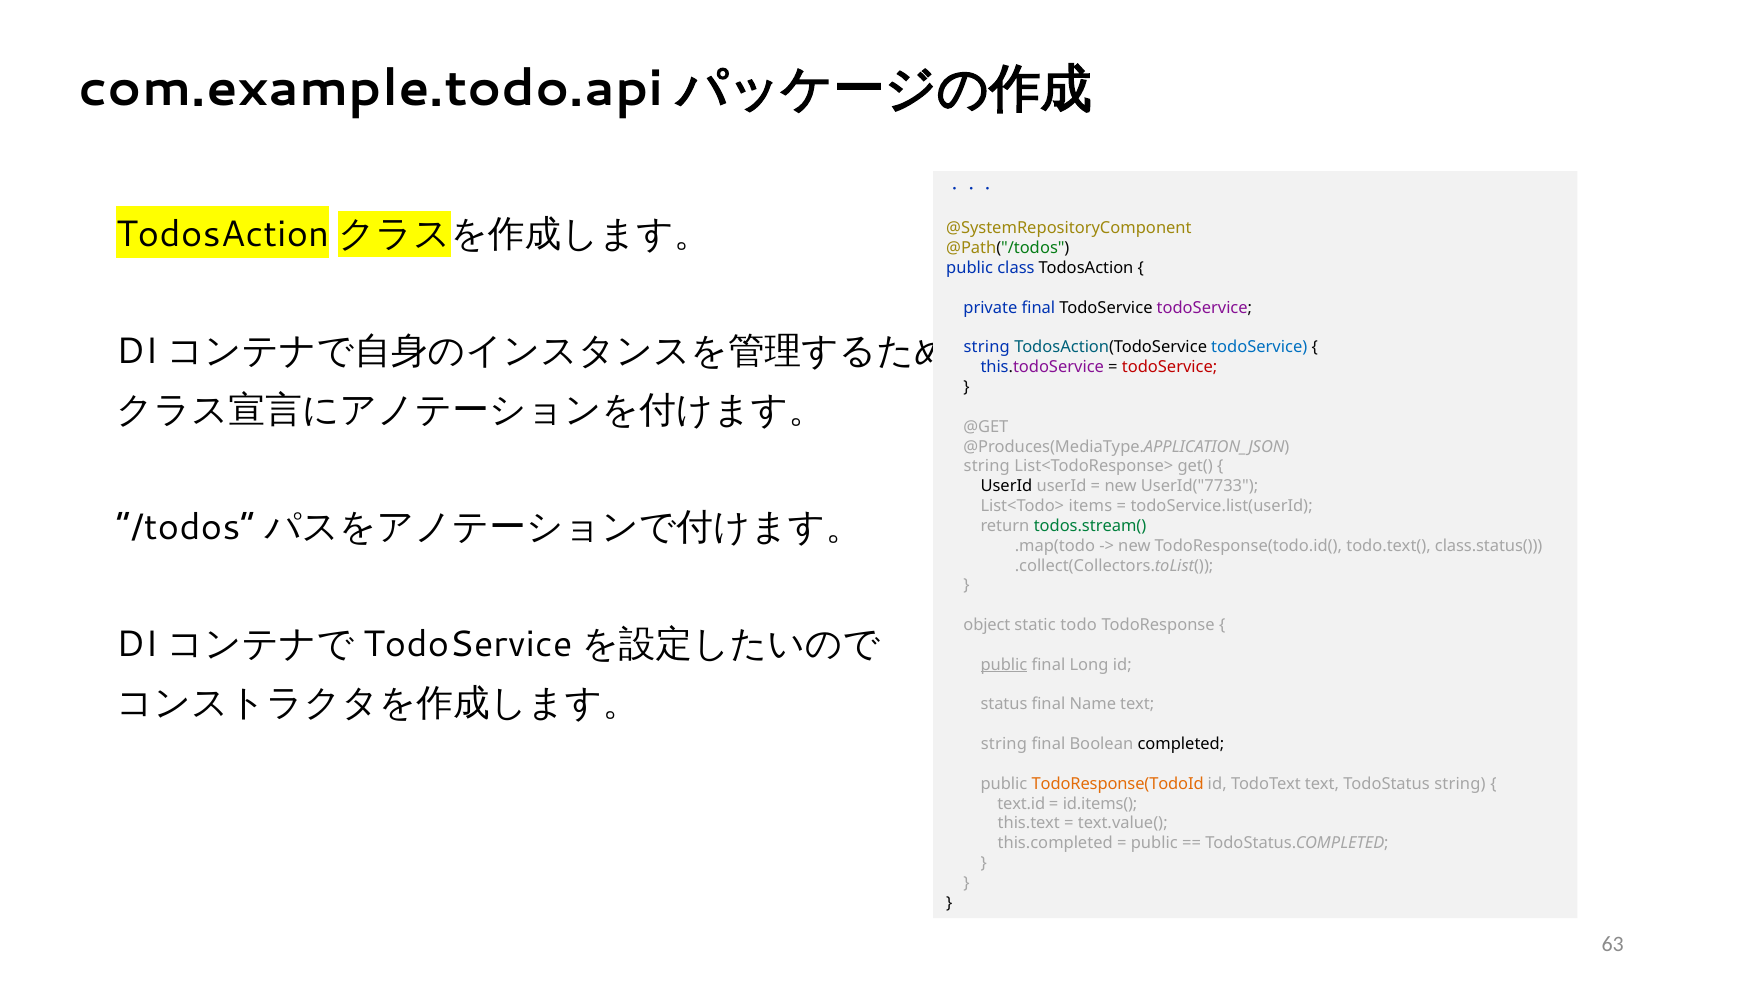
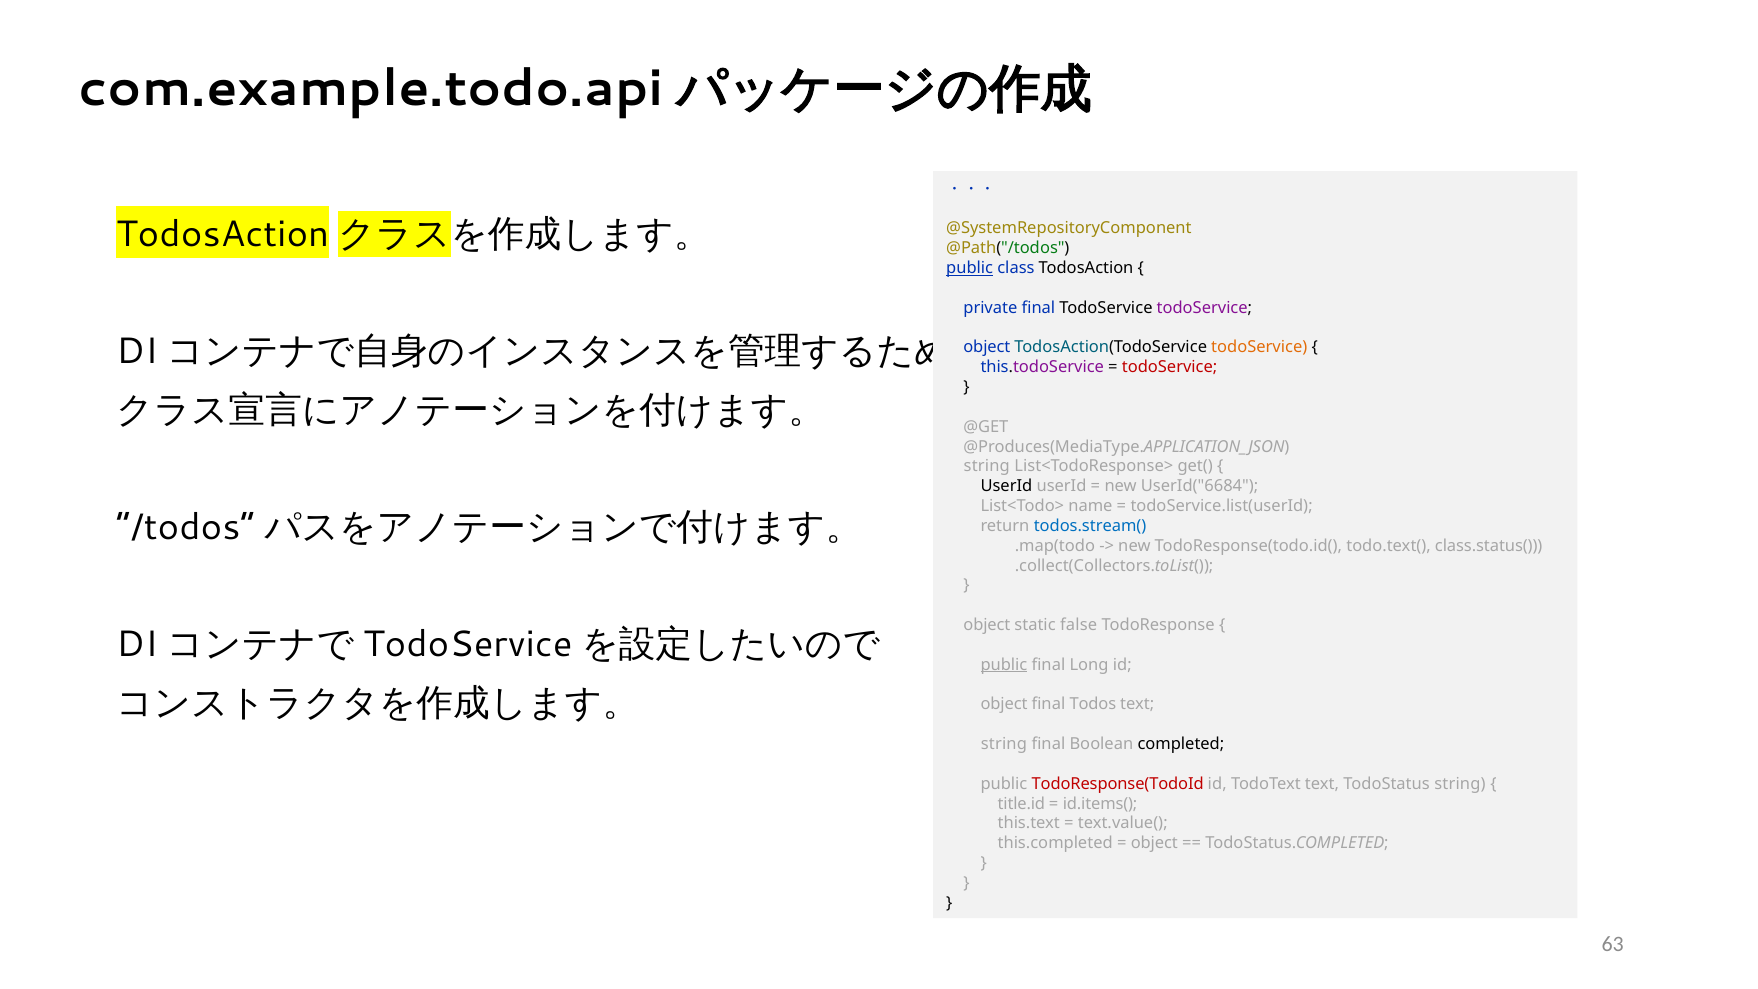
public underline: none -> present (970, 268)
string: string -> object (987, 347)
todoService colour: blue -> orange (1259, 347)
UserId("7733: UserId("7733 -> UserId("6684 (1200, 486)
items: items -> name (1091, 506)
todos.stream( colour: green -> blue (1090, 526)
todo: todo -> false (1079, 625)
status: status -> object (1004, 704)
Name: Name -> Todos (1093, 704)
TodoResponse(TodoId colour: orange -> red (1118, 784)
text.id: text.id -> title.id (1021, 804)
public: public -> object (1154, 843)
